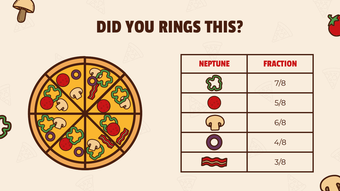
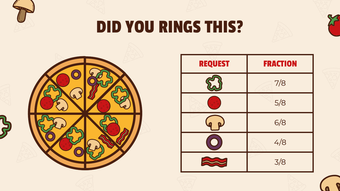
NEPTUNE: NEPTUNE -> REQUEST (214, 63)
